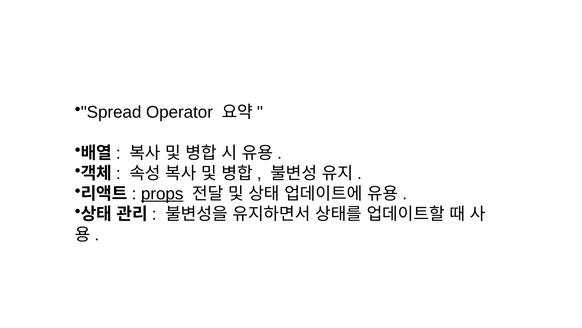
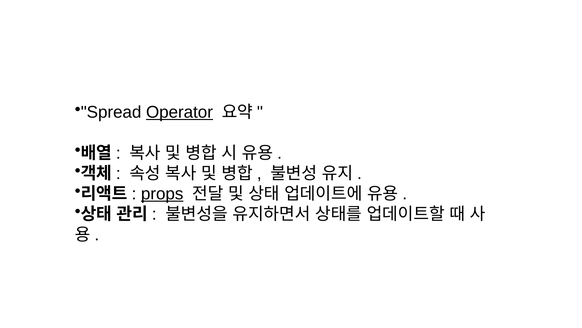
Operator underline: none -> present (179, 112)
